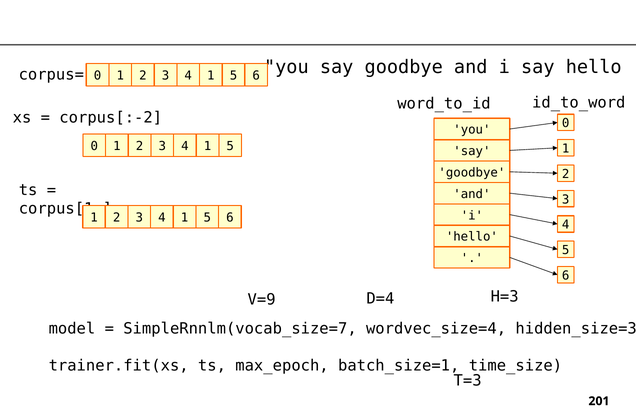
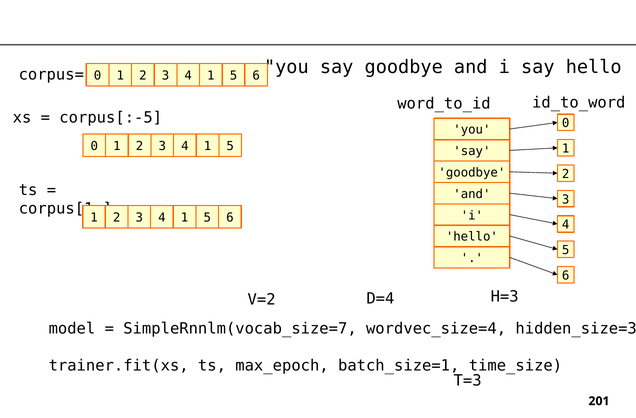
corpus[:-2: corpus[:-2 -> corpus[:-5 (111, 118)
V=9: V=9 -> V=2 (262, 299)
